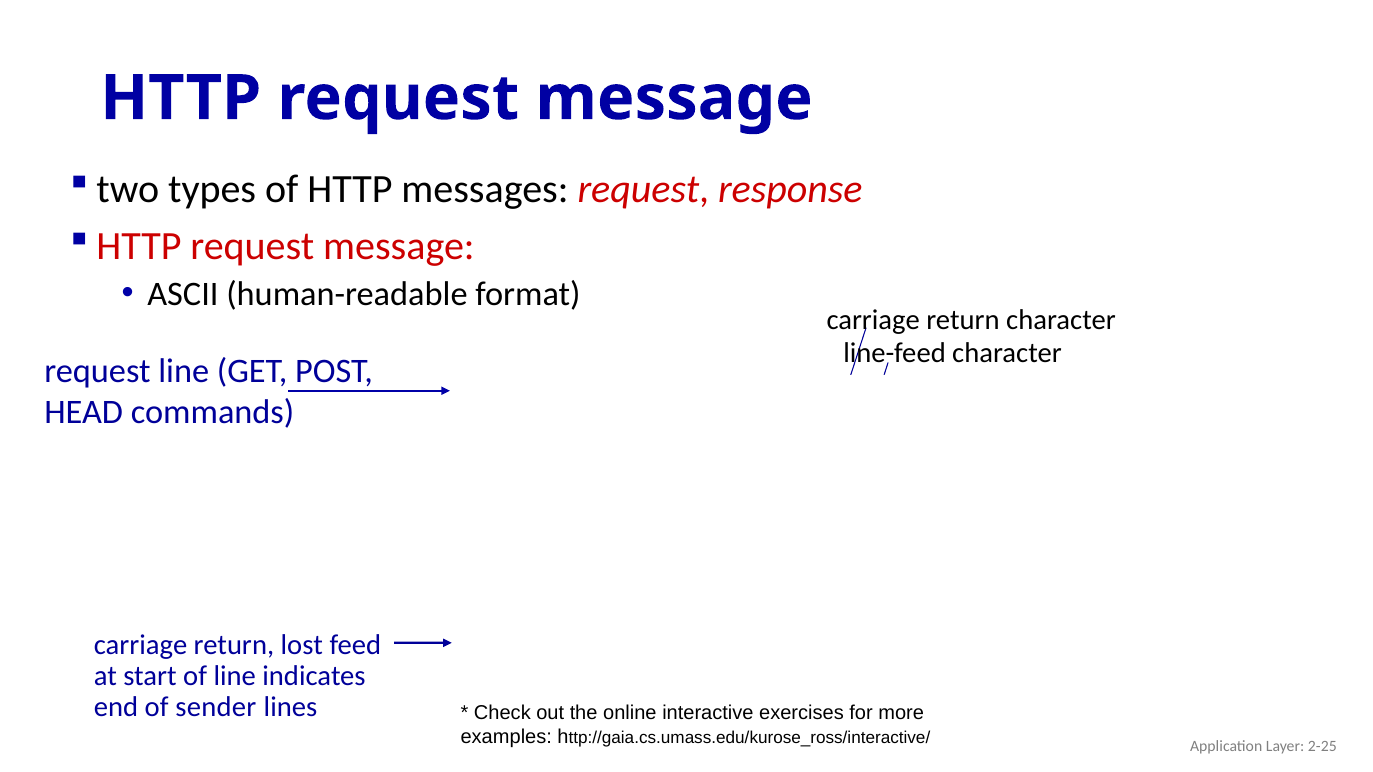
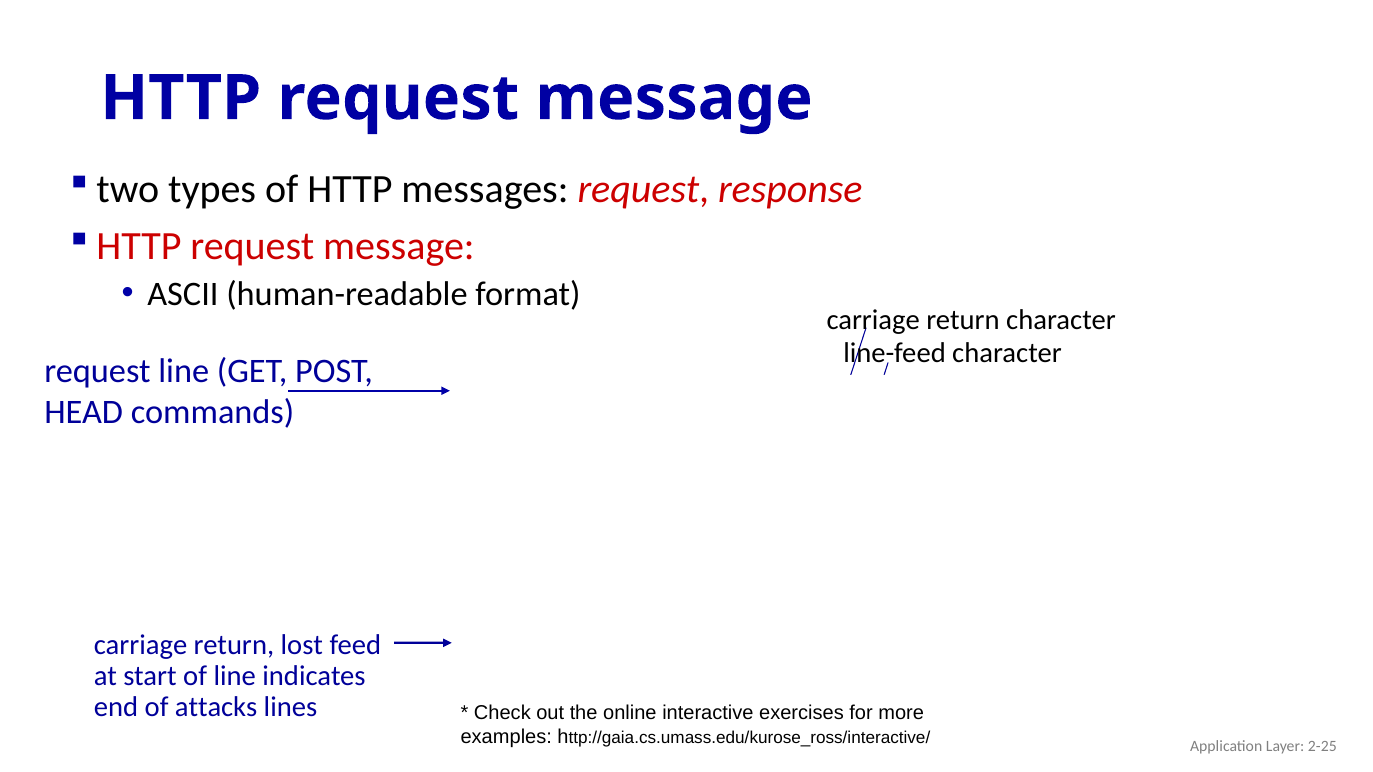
sender: sender -> attacks (216, 707)
